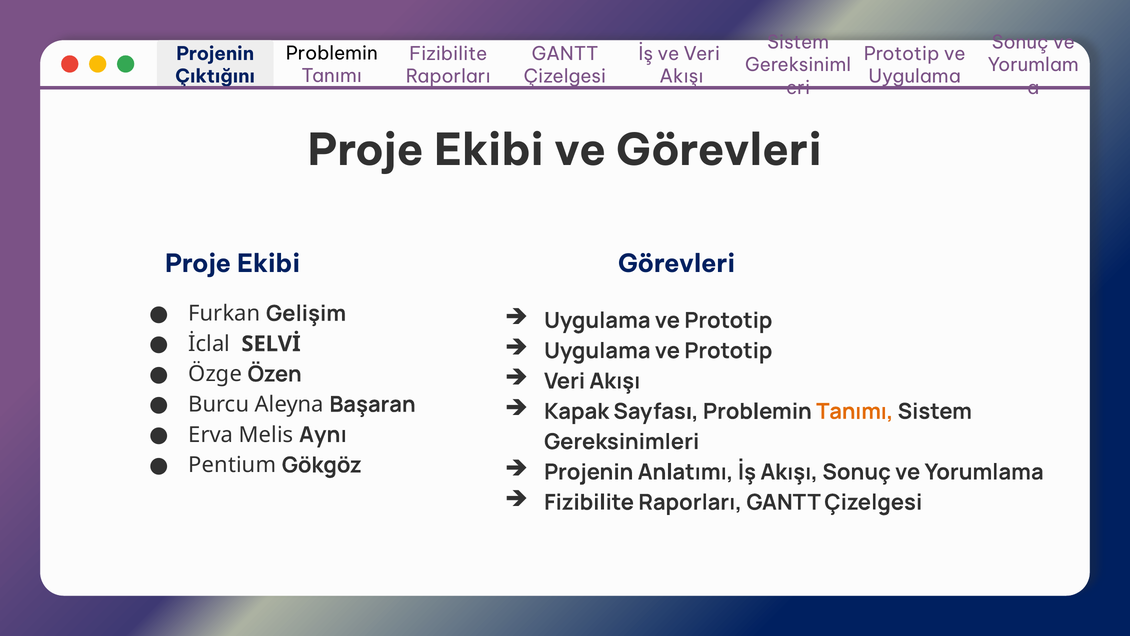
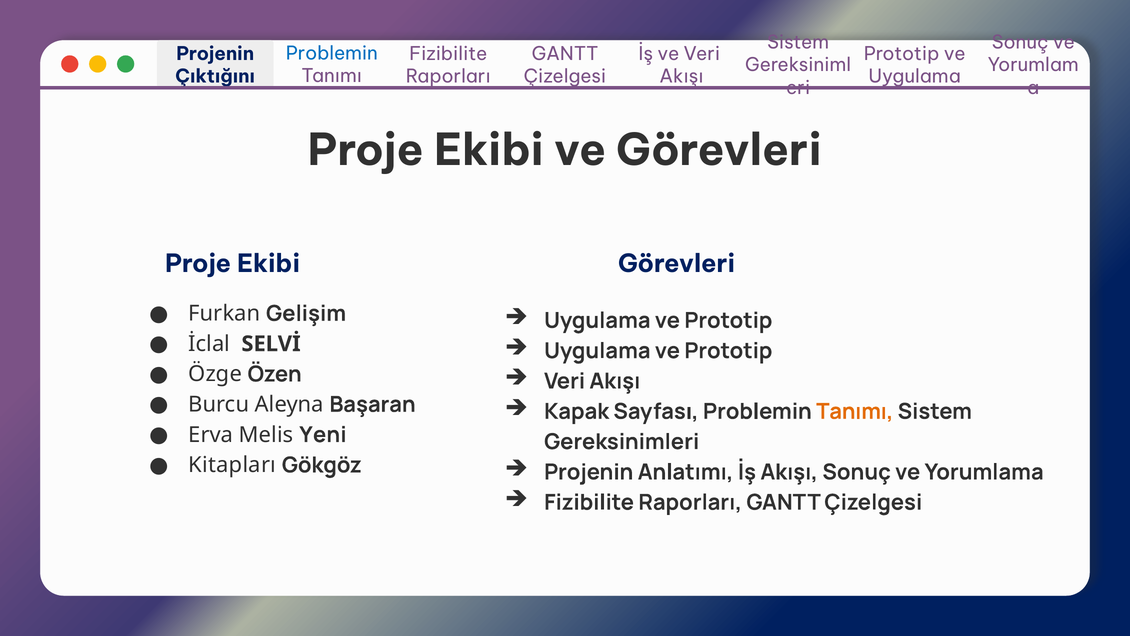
Problemin colour: black -> blue (332, 53)
Aynı: Aynı -> Yeni (323, 435)
Pentium: Pentium -> Kitapları (232, 465)
